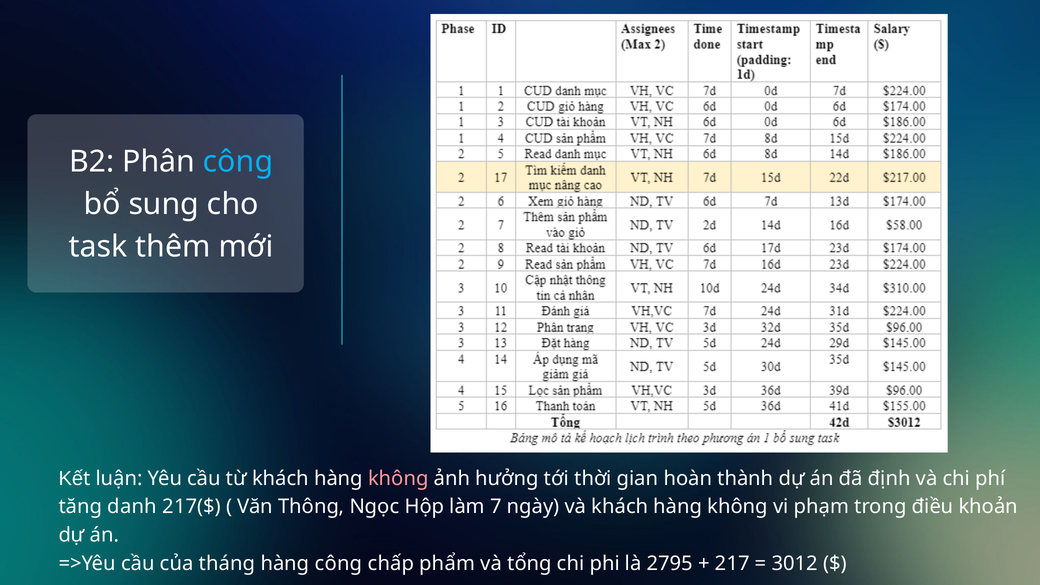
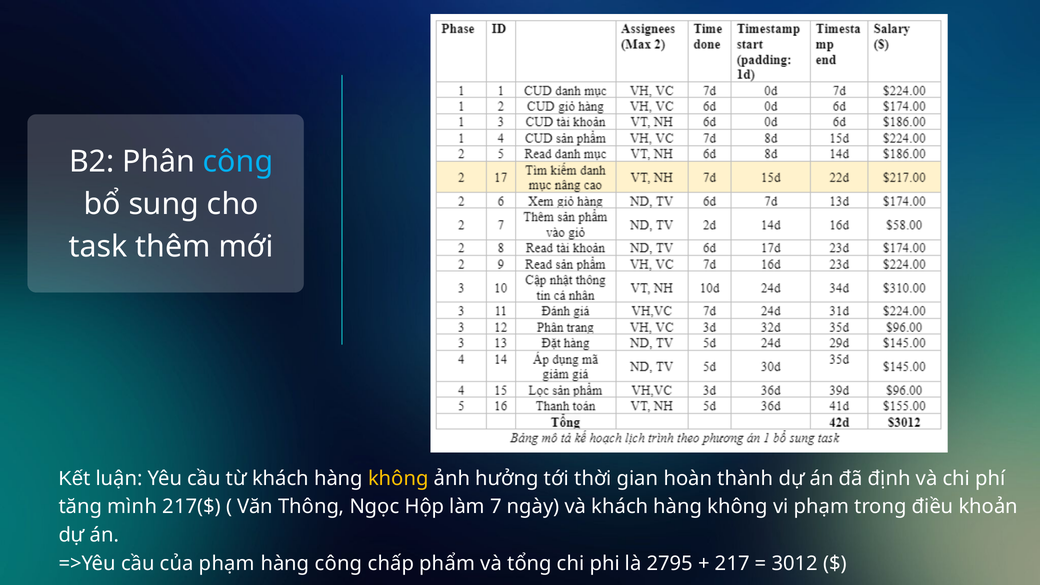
không colour: pink -> yellow (398, 478)
danh: danh -> mình (132, 507)
của tháng: tháng -> phạm (227, 563)
